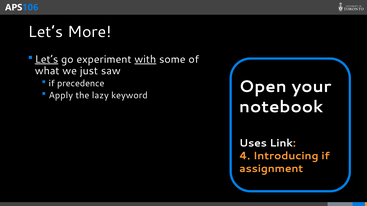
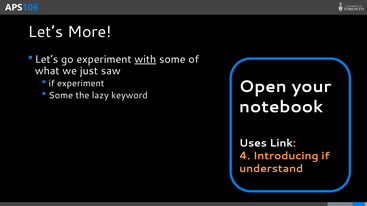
Let’s underline: present -> none (47, 59)
if precedence: precedence -> experiment (81, 84)
Apply: Apply -> Some (61, 95)
assignment: assignment -> understand (271, 169)
